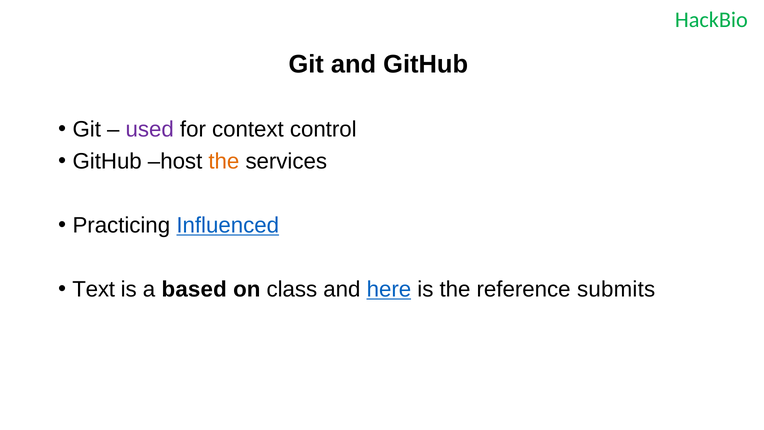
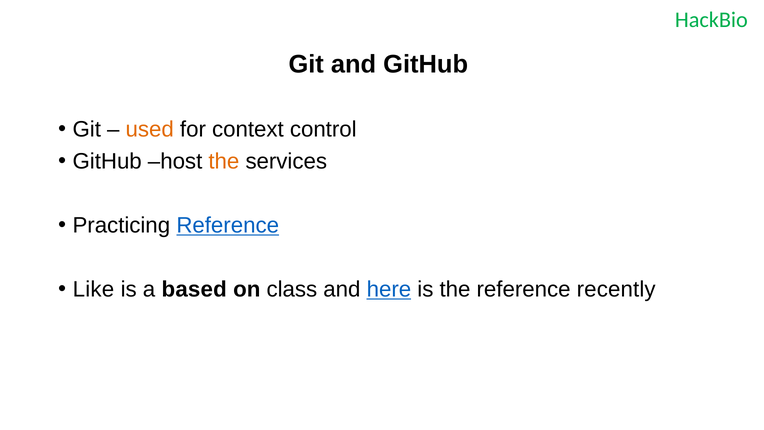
used colour: purple -> orange (150, 129)
Practicing Influenced: Influenced -> Reference (228, 225)
Text: Text -> Like (93, 289)
submits: submits -> recently (616, 289)
